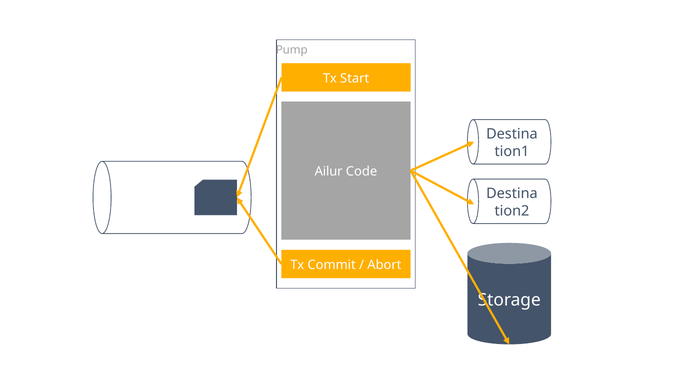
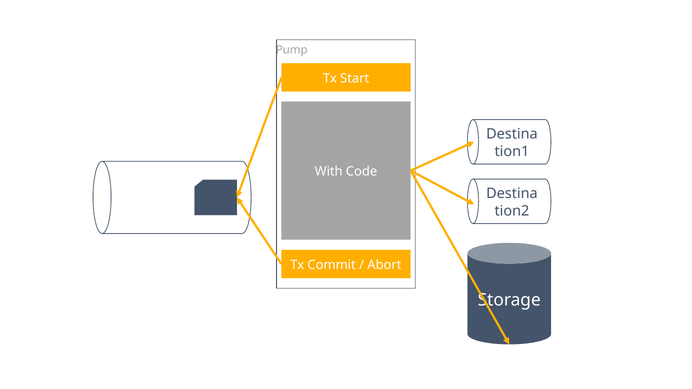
Ailur: Ailur -> With (329, 172)
